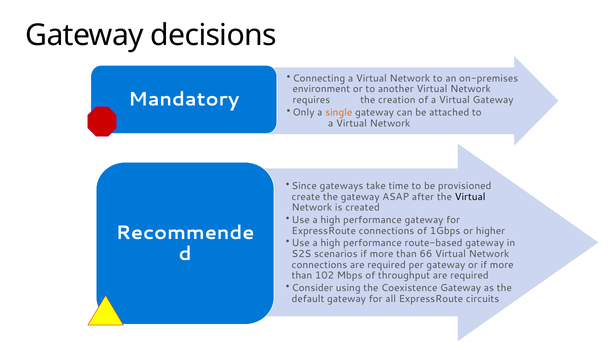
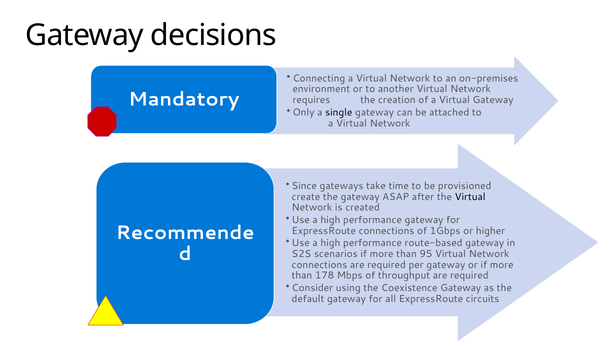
single colour: orange -> black (339, 113)
66: 66 -> 95 (426, 254)
102: 102 -> 178 (324, 276)
